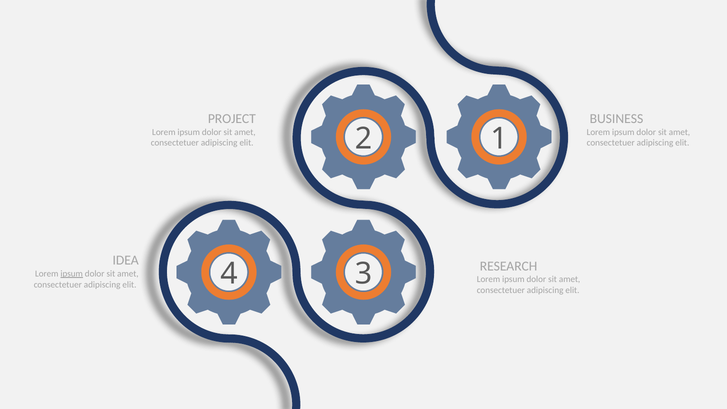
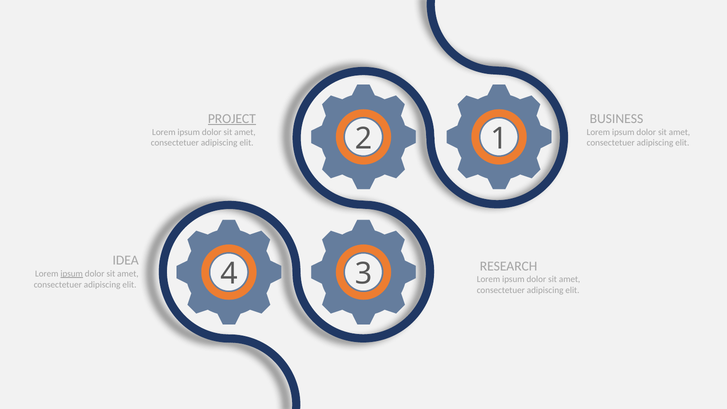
PROJECT underline: none -> present (232, 119)
